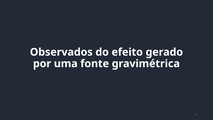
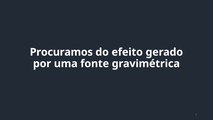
Observados: Observados -> Procuramos (61, 52)
